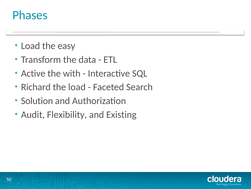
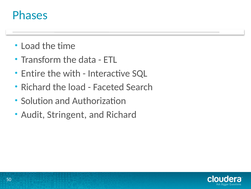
easy: easy -> time (66, 46)
Active: Active -> Entire (33, 73)
Flexibility: Flexibility -> Stringent (67, 114)
and Existing: Existing -> Richard (121, 114)
